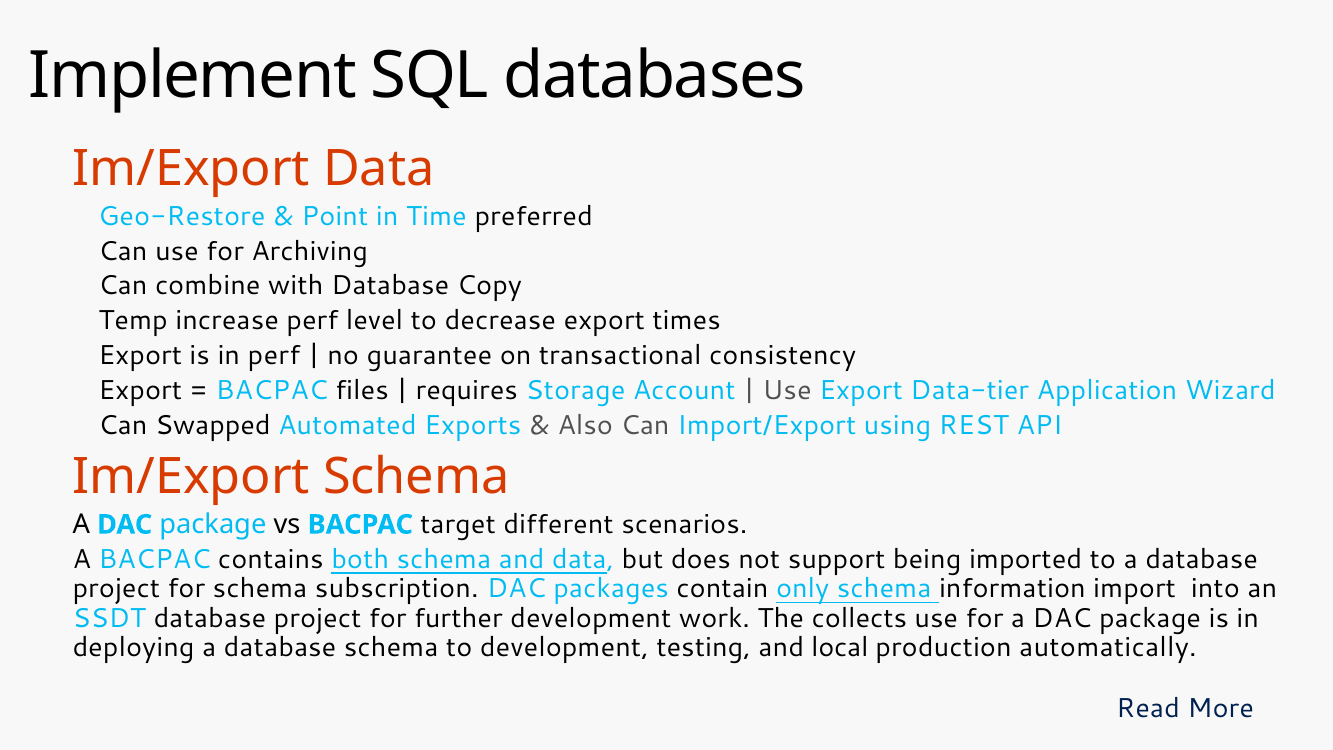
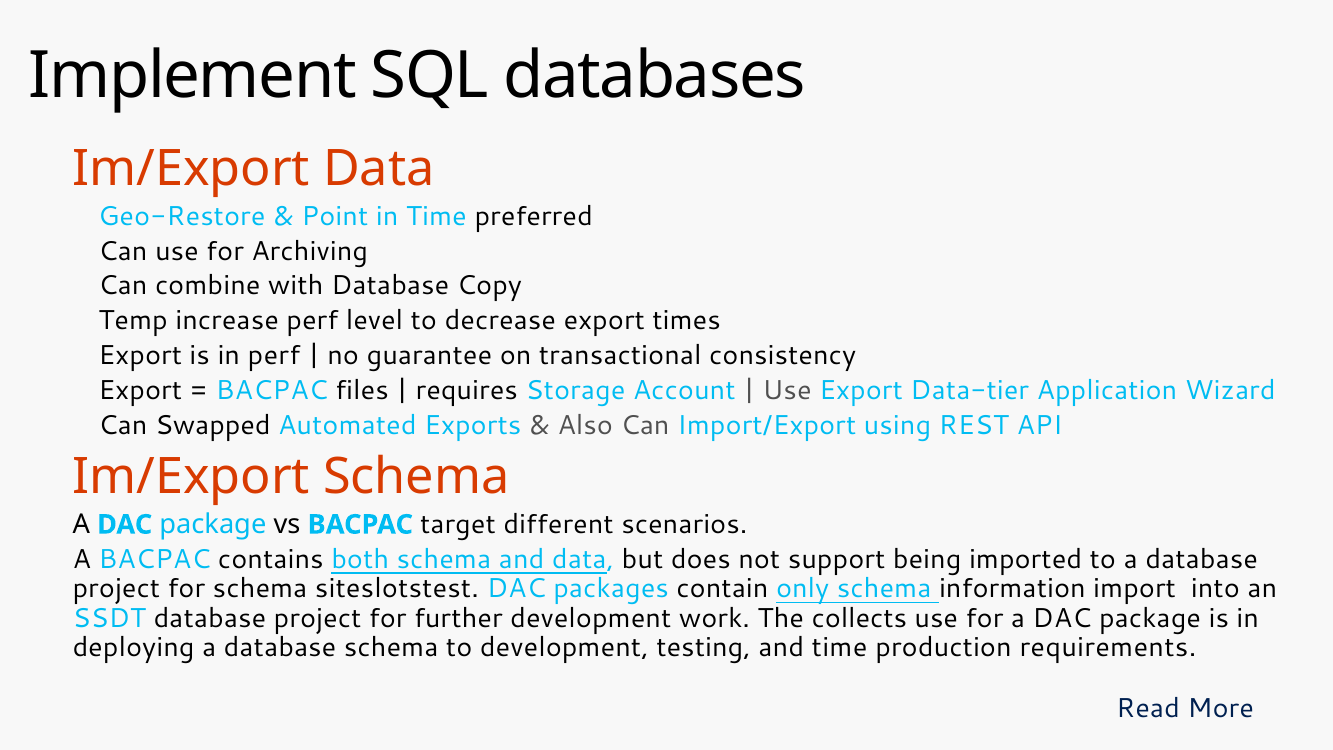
subscription: subscription -> siteslotstest (397, 589)
and local: local -> time (840, 647)
automatically: automatically -> requirements (1108, 647)
